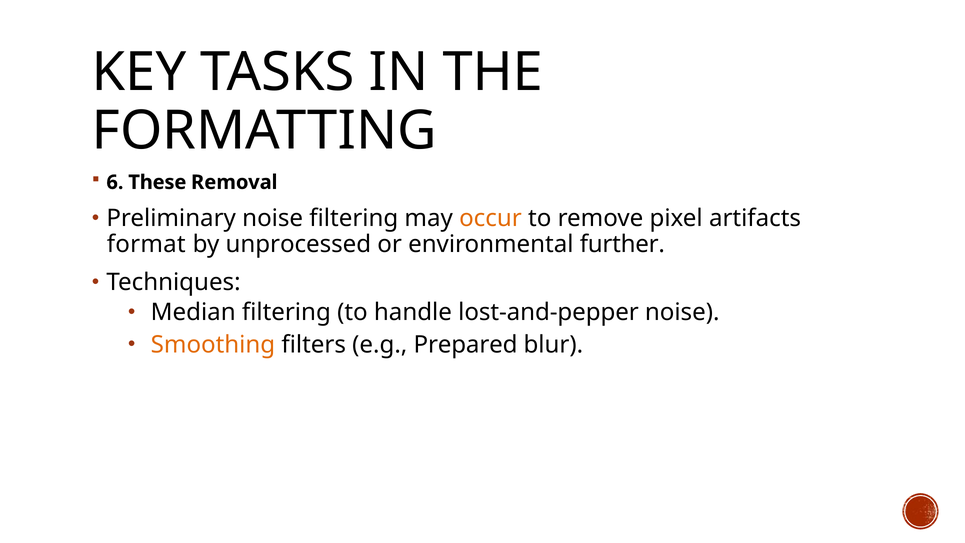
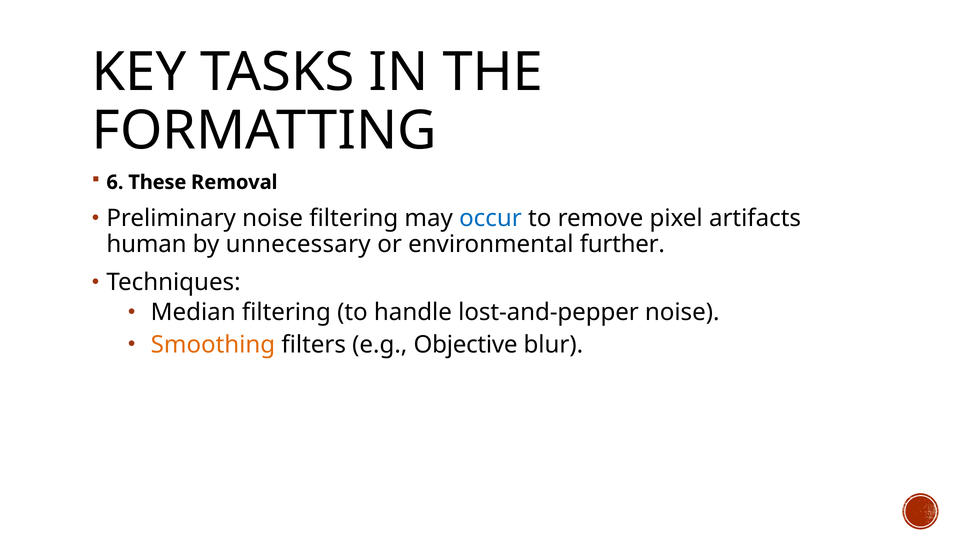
occur colour: orange -> blue (490, 218)
format: format -> human (146, 244)
unprocessed: unprocessed -> unnecessary (298, 244)
Prepared: Prepared -> Objective (466, 344)
